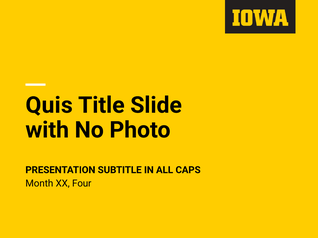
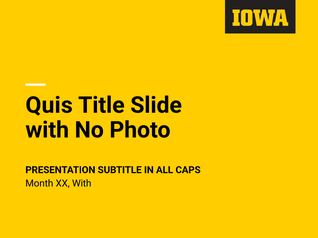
XX Four: Four -> With (82, 184)
